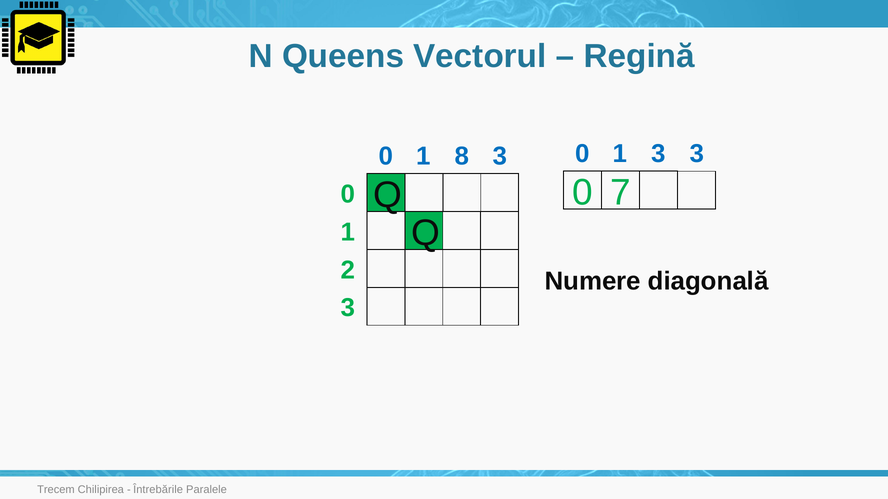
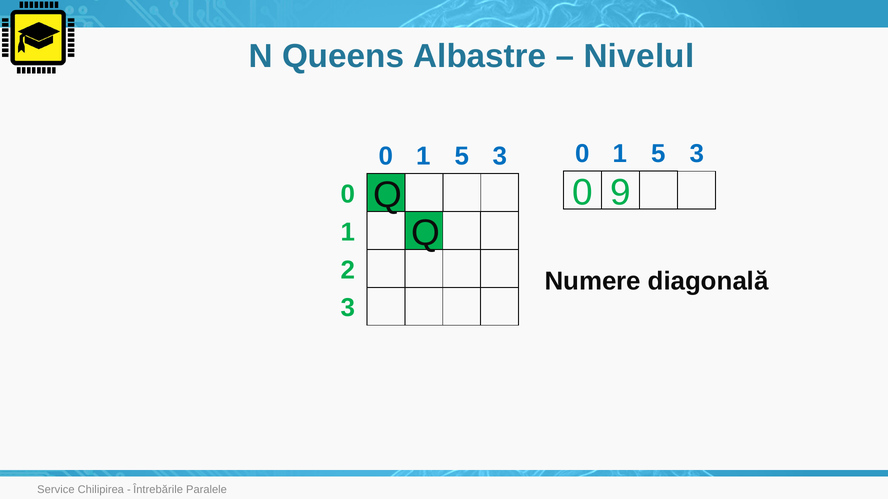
Vectorul: Vectorul -> Albastre (480, 57)
Regină: Regină -> Nivelul (639, 57)
3: 3 -> 5 (658, 154)
8: 8 -> 5 (462, 156)
7: 7 -> 9 (621, 193)
Trecem: Trecem -> Service (56, 490)
